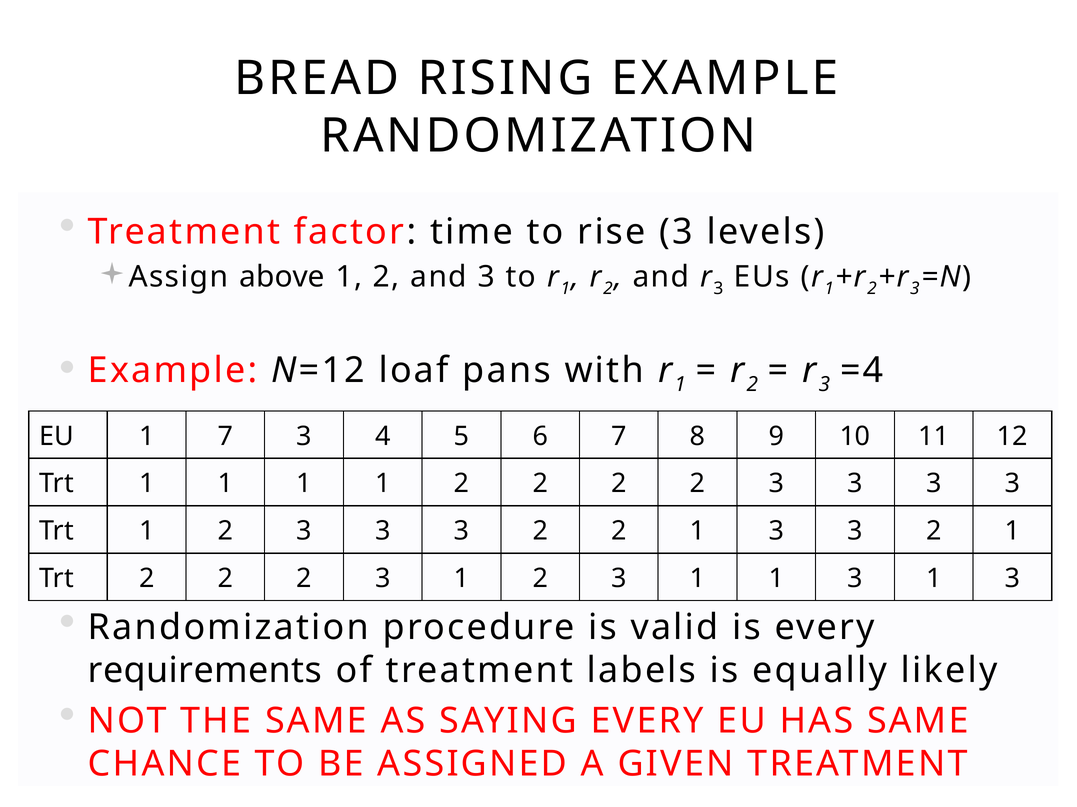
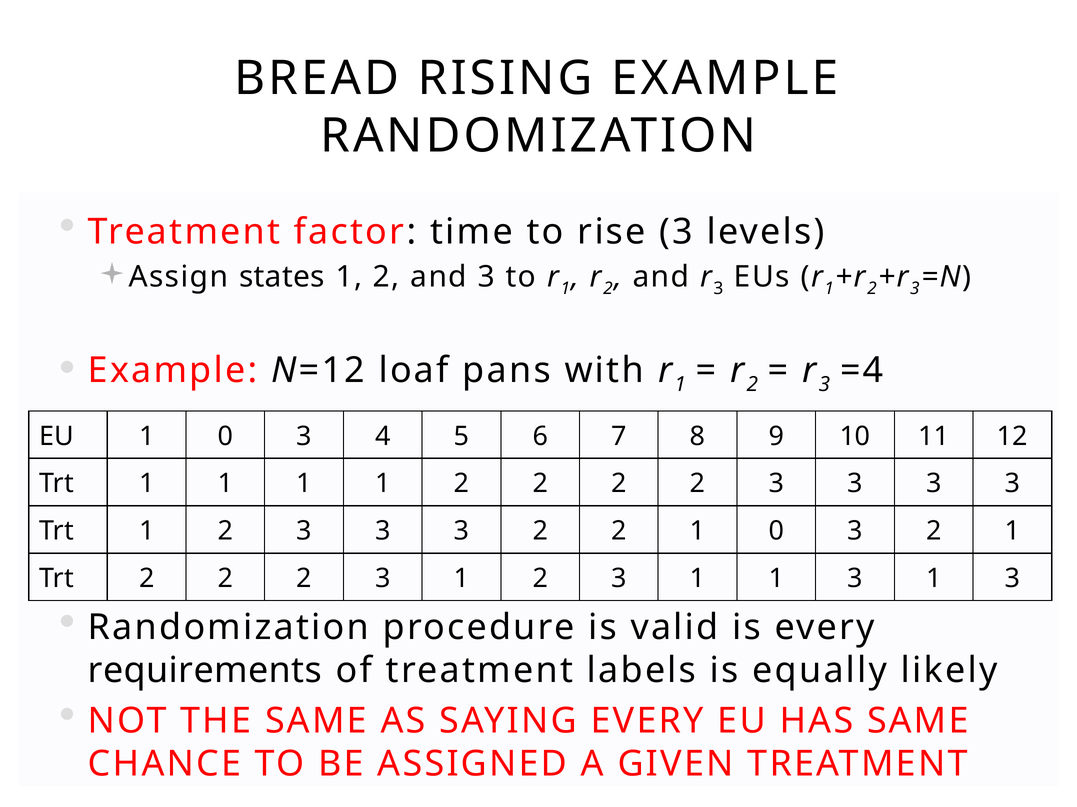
above: above -> states (282, 277)
EU 1 7: 7 -> 0 (225, 437)
2 1 3: 3 -> 0 (776, 531)
